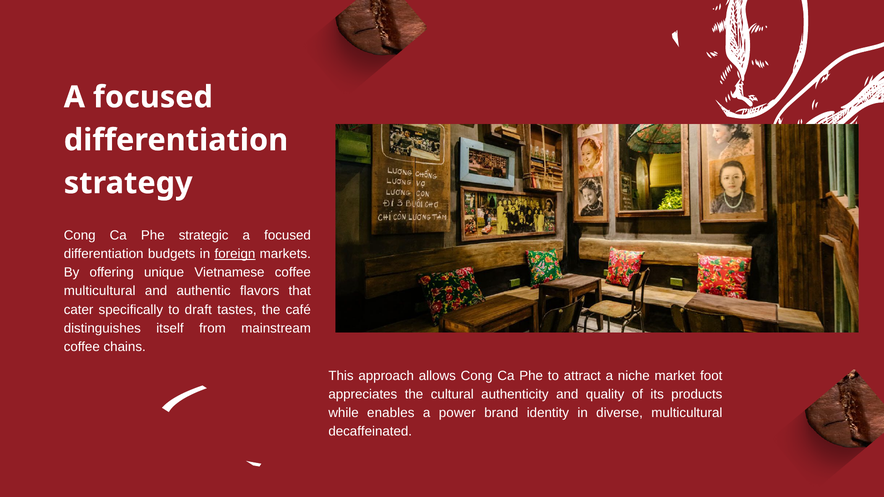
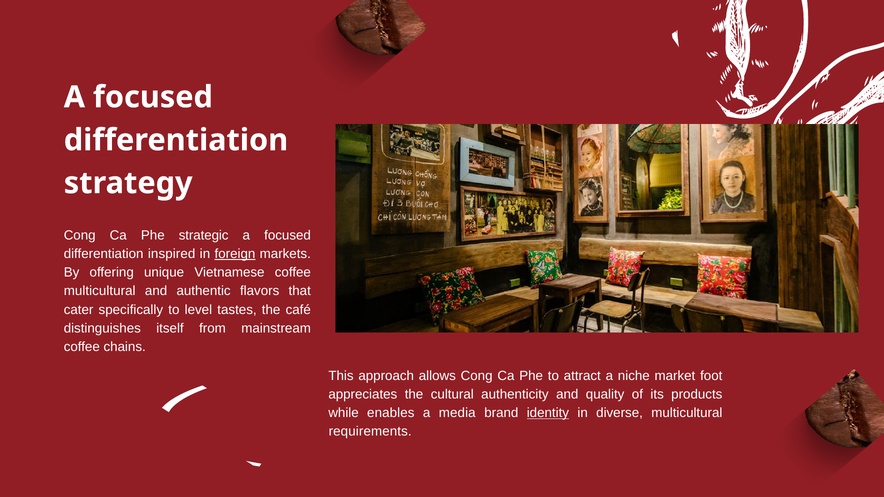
budgets: budgets -> inspired (172, 254)
draft: draft -> level (198, 310)
power: power -> media (457, 413)
identity underline: none -> present (548, 413)
decaffeinated: decaffeinated -> requirements (370, 432)
